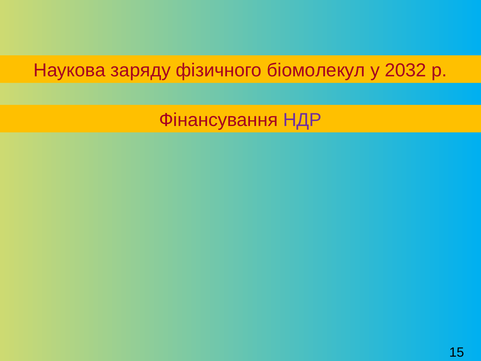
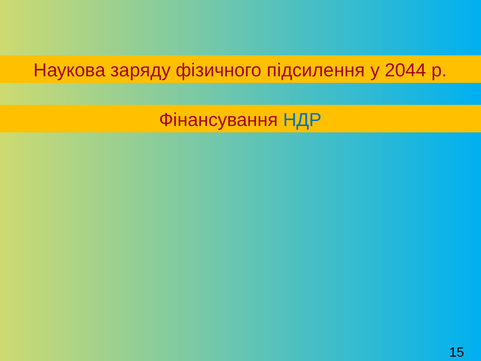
біомолекул: біомолекул -> підсилення (316, 70)
2032: 2032 -> 2044 (406, 70)
НДР colour: purple -> blue (302, 120)
